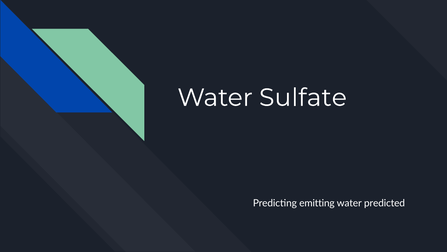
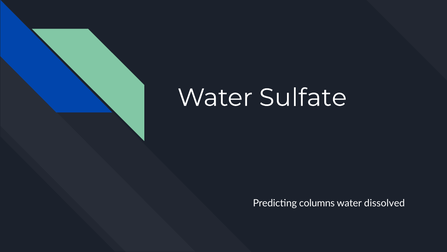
emitting: emitting -> columns (317, 203)
predicted: predicted -> dissolved (384, 203)
